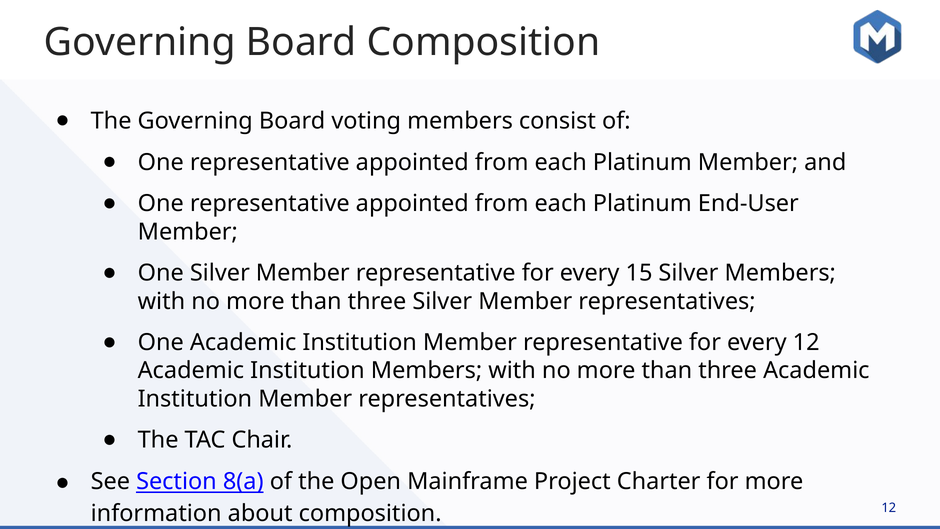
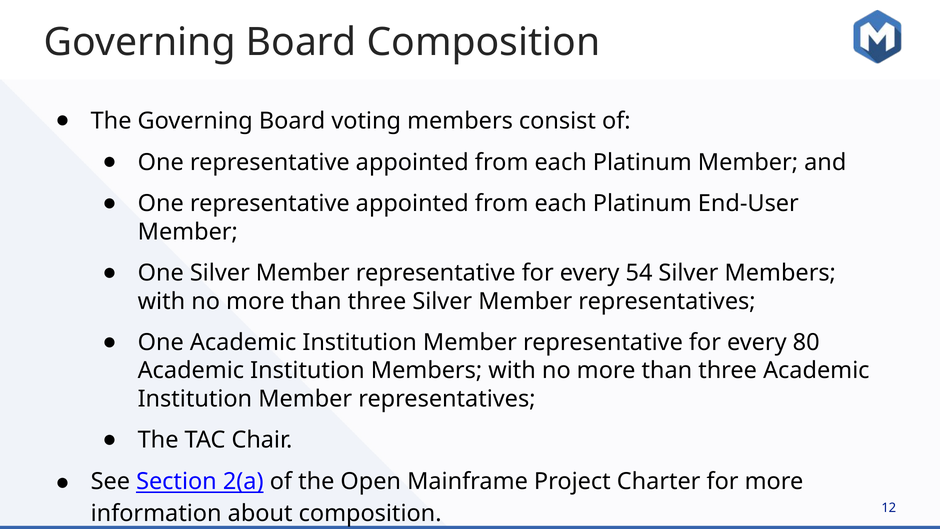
15: 15 -> 54 (639, 273)
every 12: 12 -> 80 (806, 342)
8(a: 8(a -> 2(a (243, 481)
